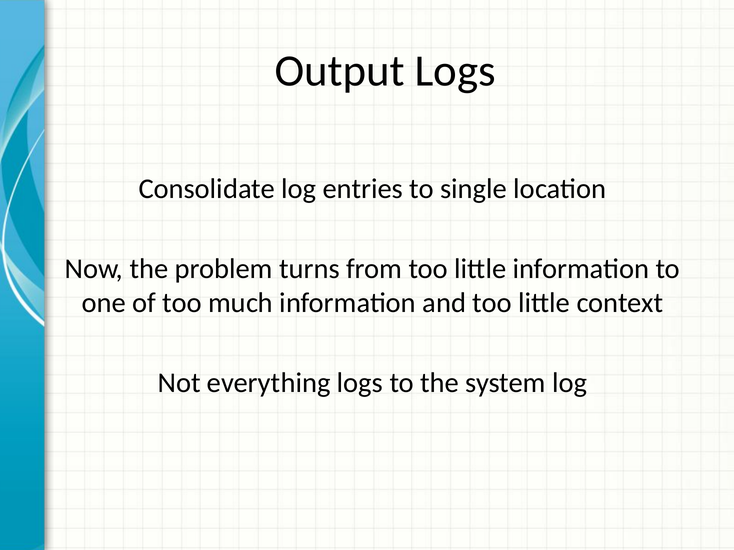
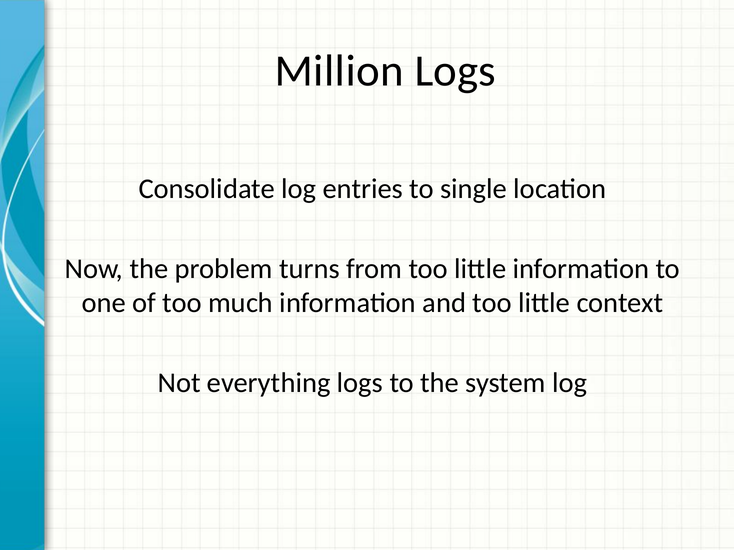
Output: Output -> Million (339, 71)
